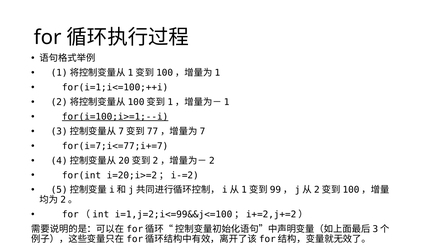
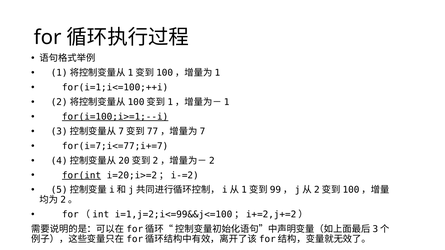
for(int underline: none -> present (82, 176)
